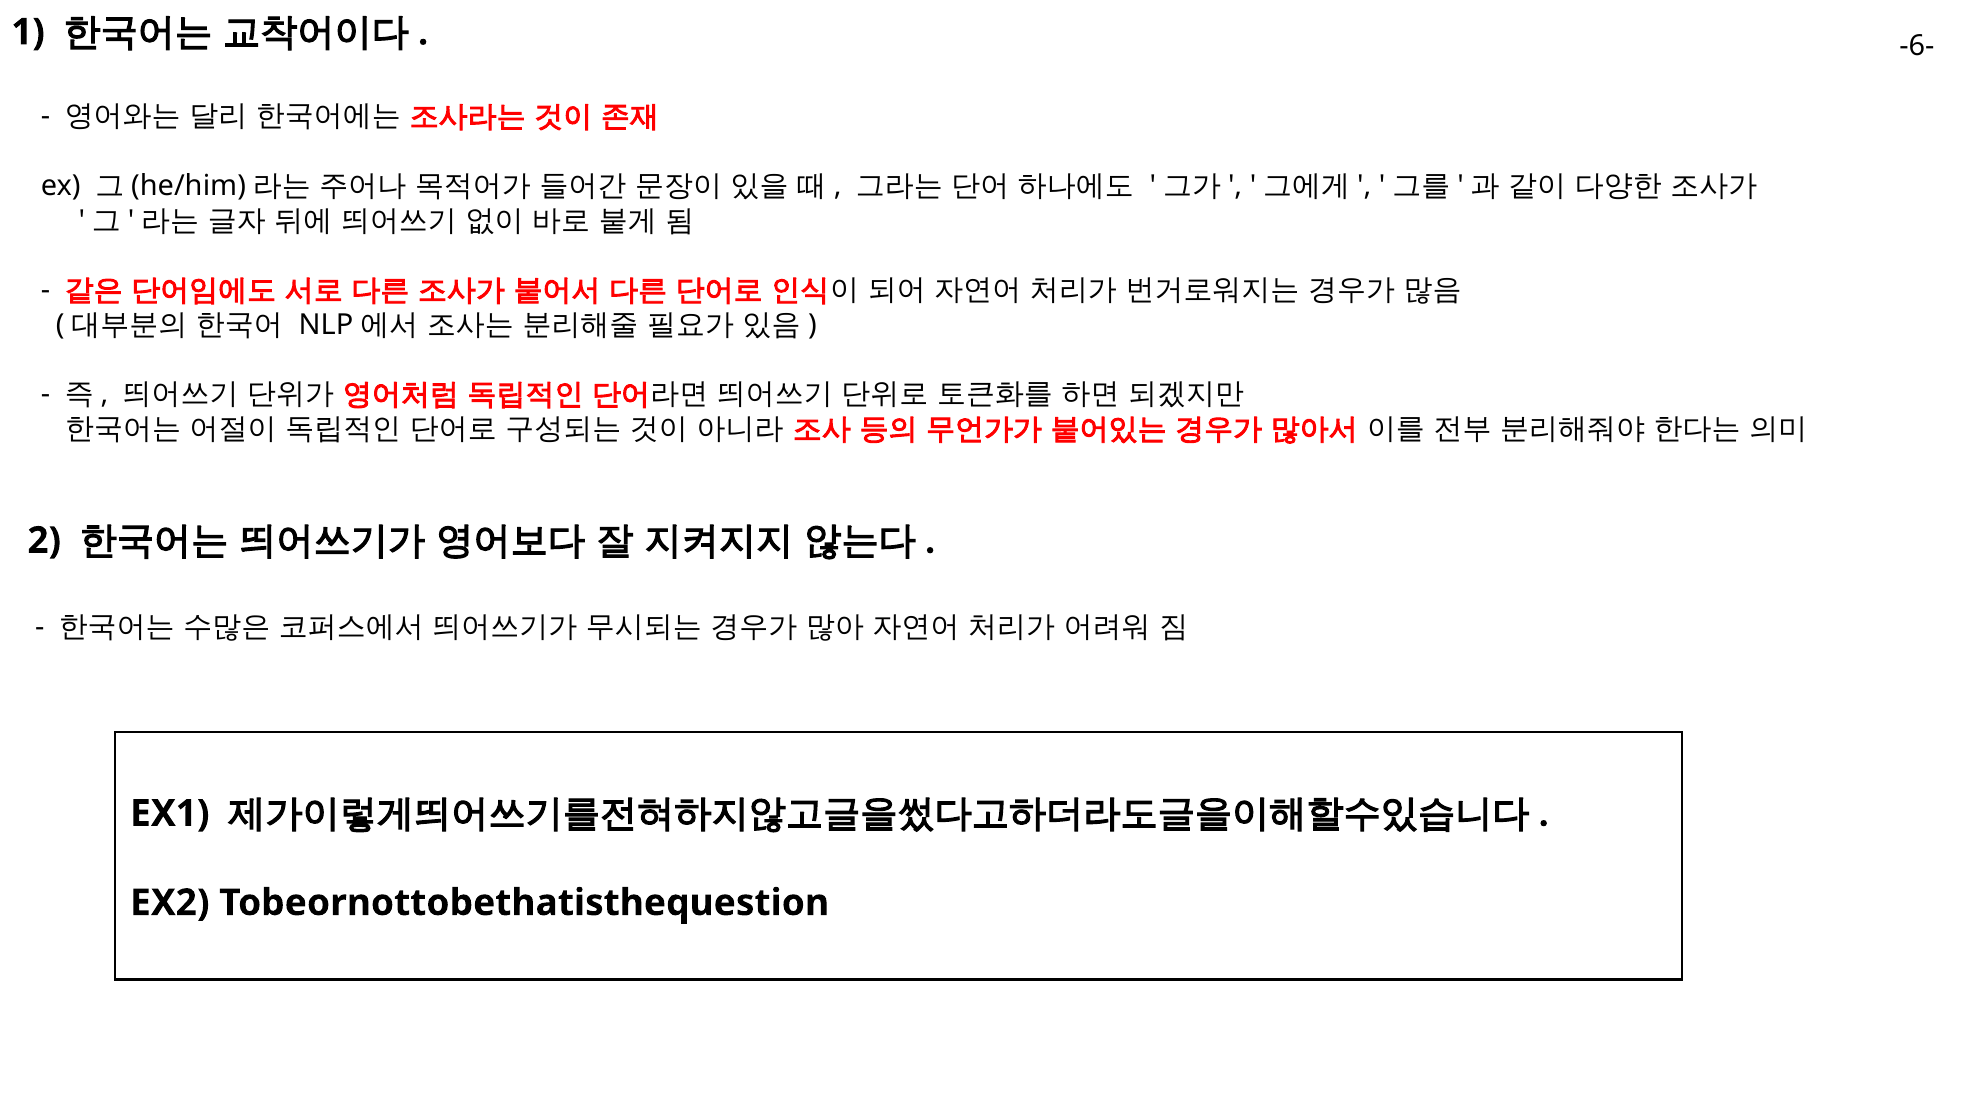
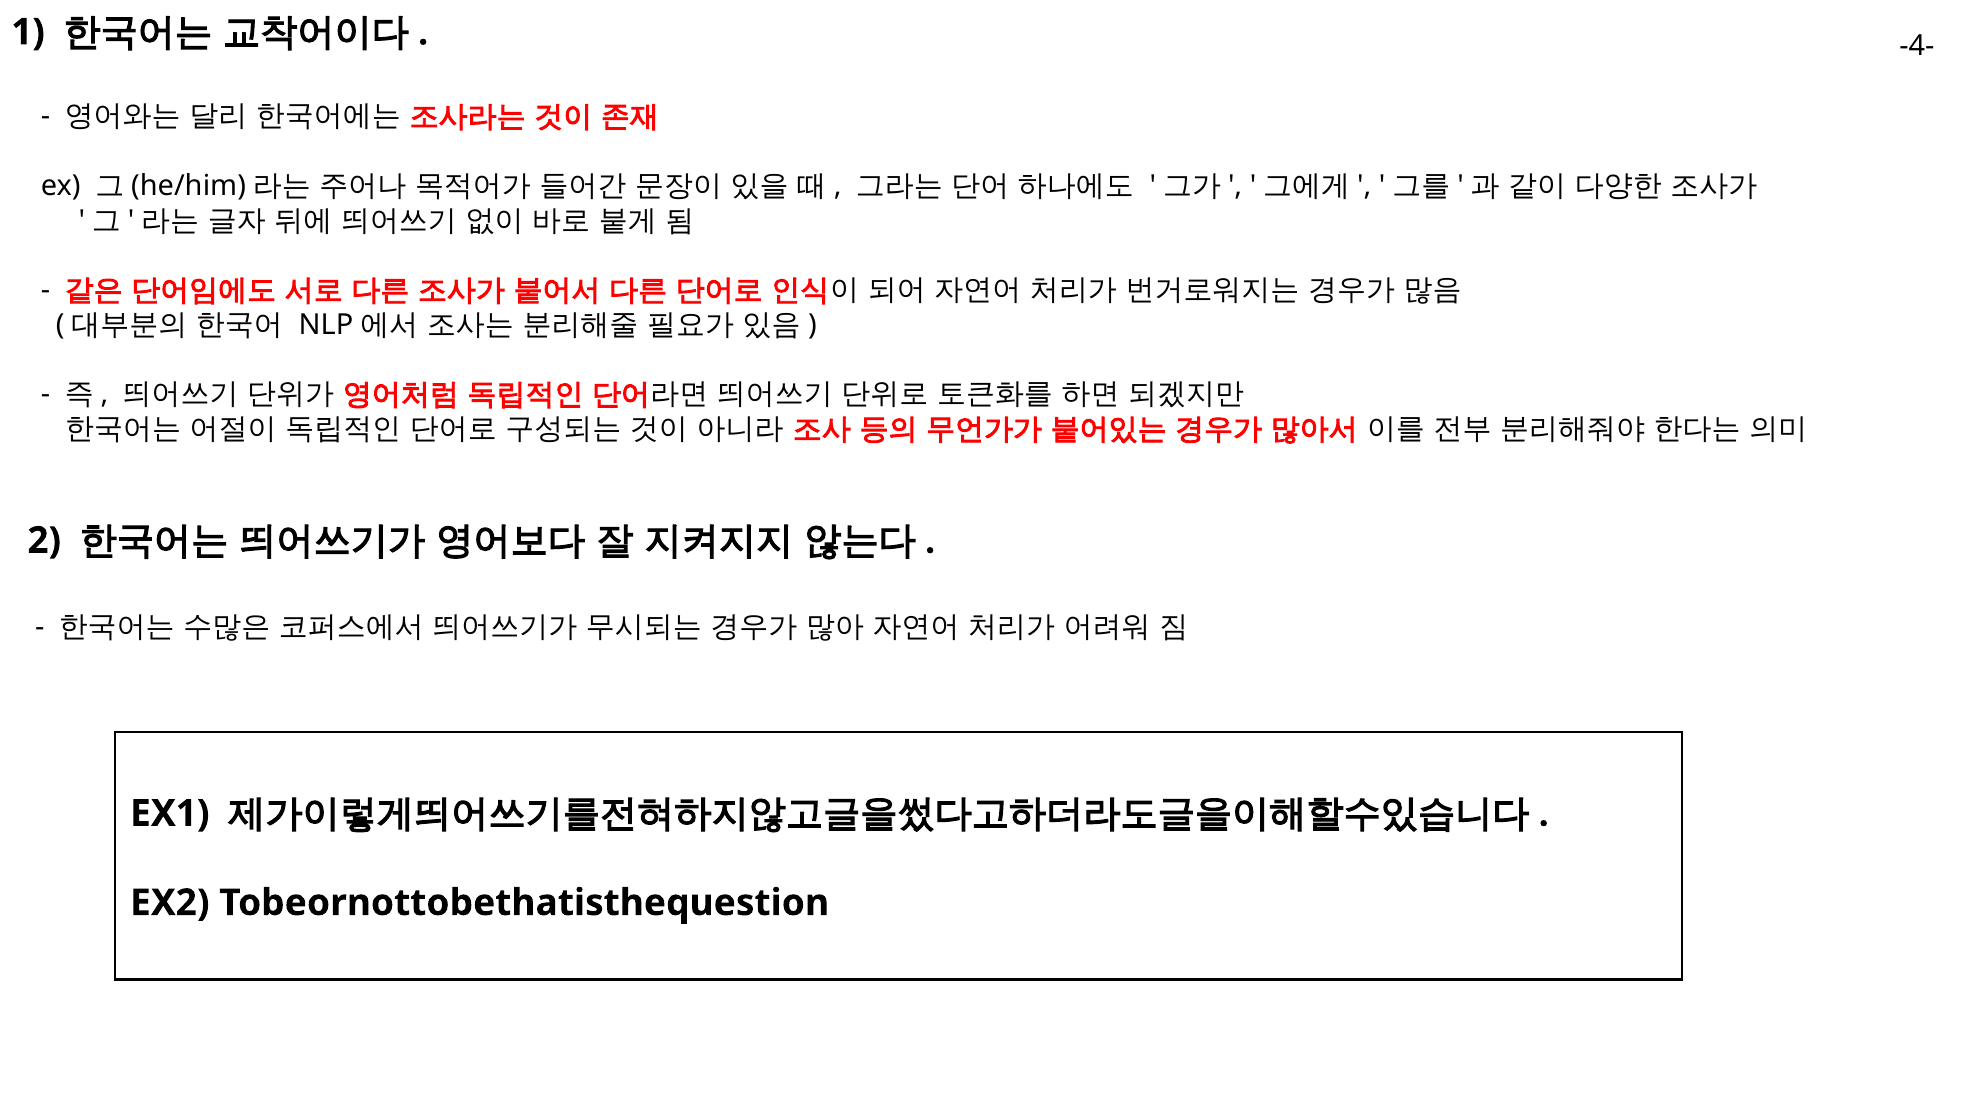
-6-: -6- -> -4- (1917, 46)
